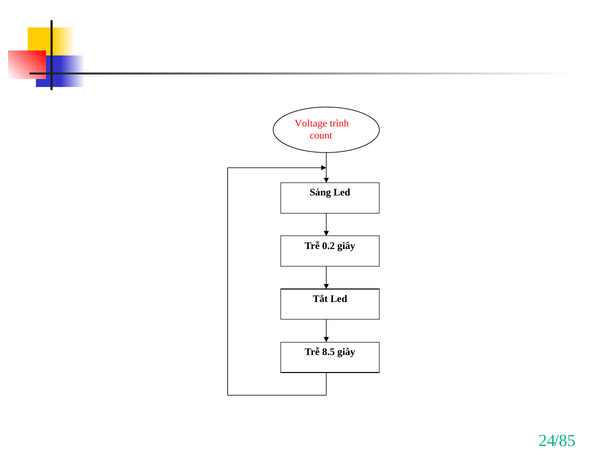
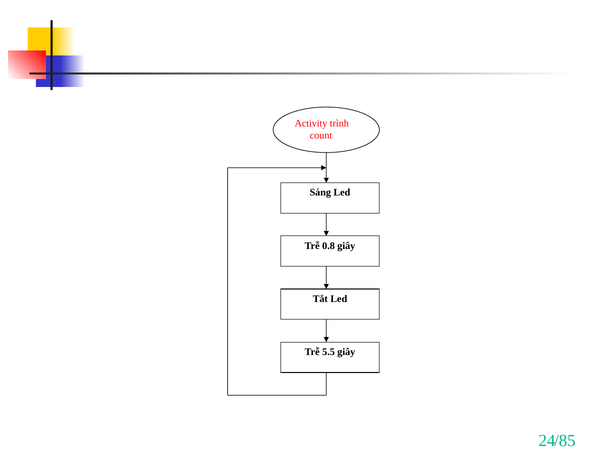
Voltage: Voltage -> Activity (311, 124)
0.2: 0.2 -> 0.8 (329, 246)
8.5: 8.5 -> 5.5 (329, 352)
